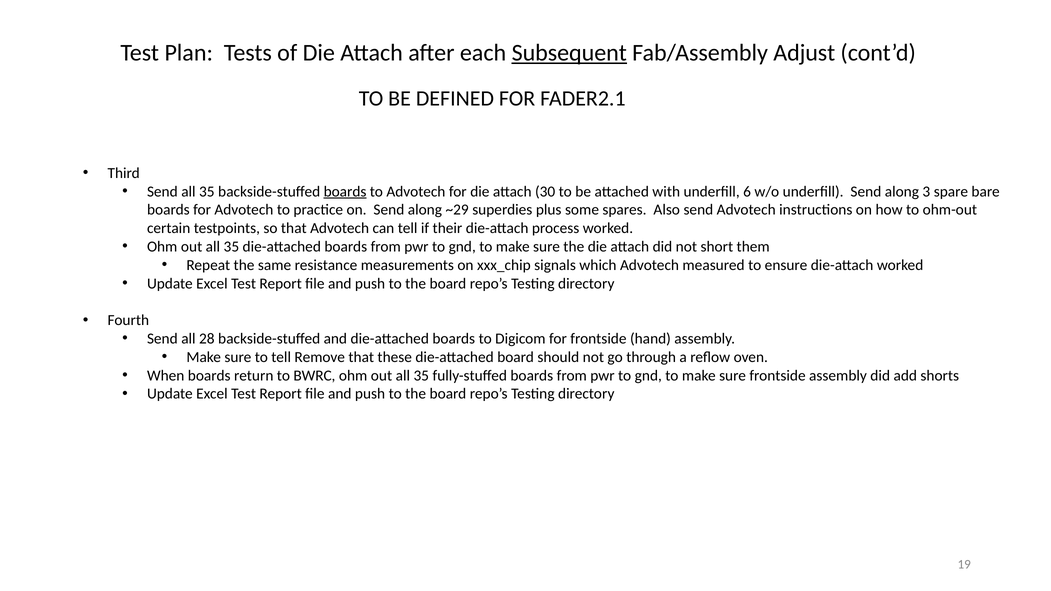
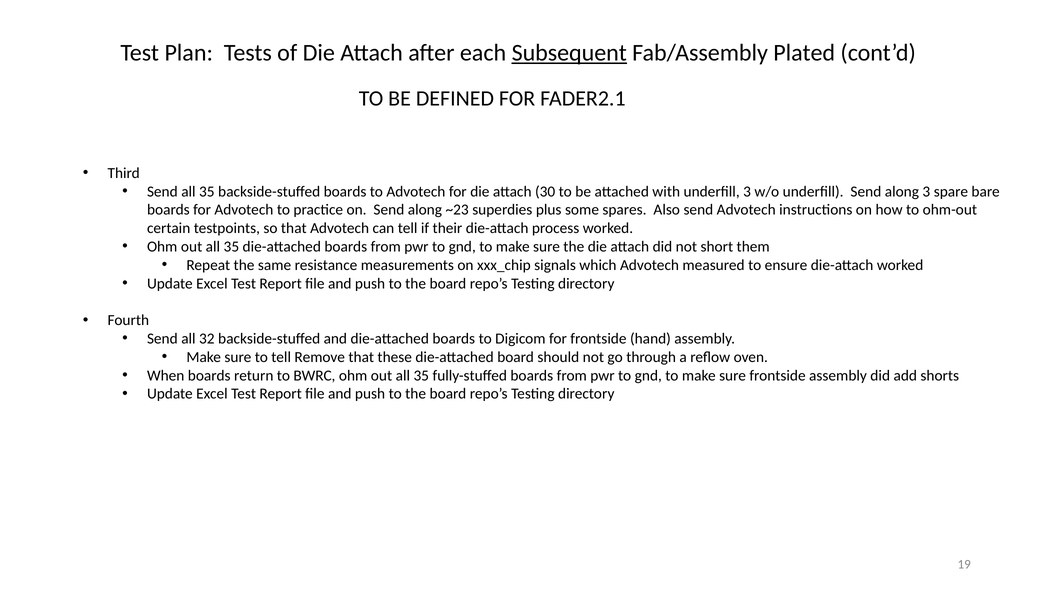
Adjust: Adjust -> Plated (804, 53)
boards underline: present -> none (345, 192)
underfill 6: 6 -> 3 (747, 192)
~29: ~29 -> ~23 (457, 210)
28: 28 -> 32 (207, 339)
